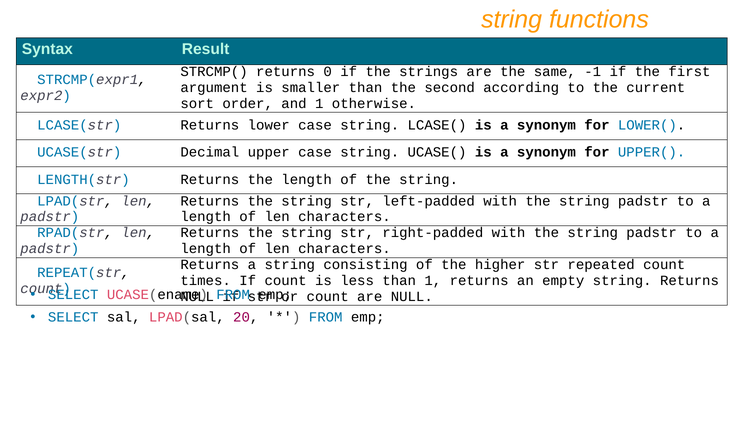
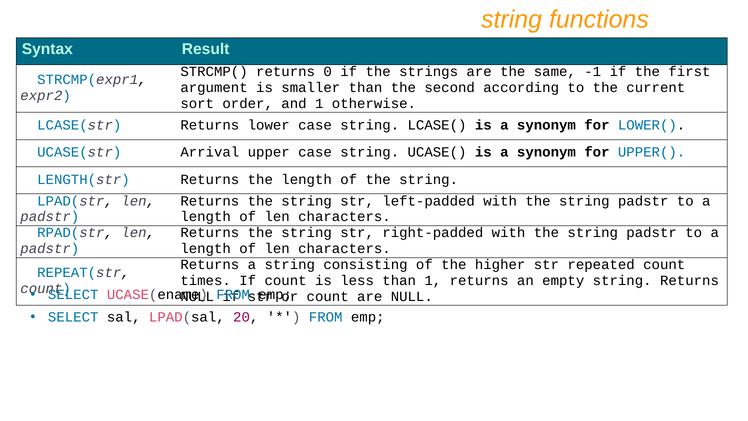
Decimal: Decimal -> Arrival (210, 152)
